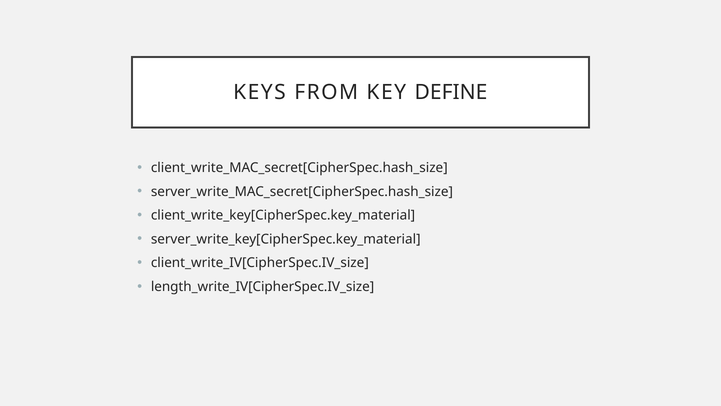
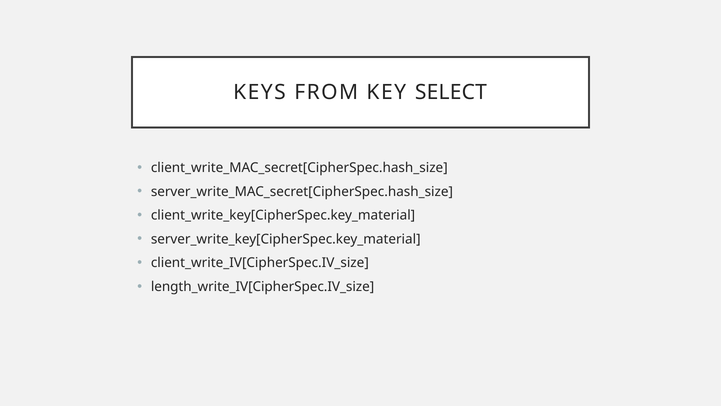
DEFINE: DEFINE -> SELECT (451, 92)
